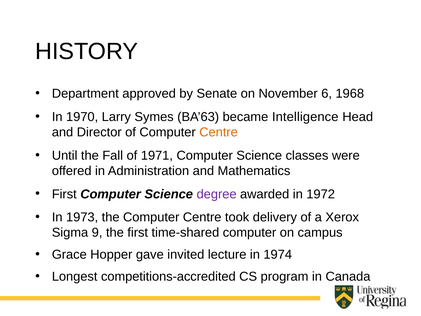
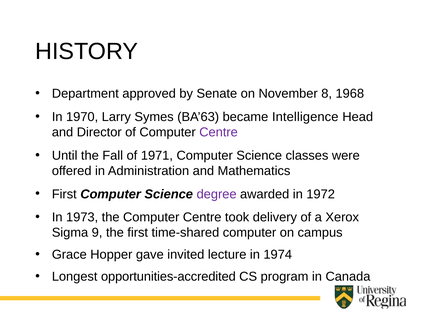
6: 6 -> 8 (327, 94)
Centre colour: orange -> purple (219, 132)
competitions-accredited: competitions-accredited -> opportunities-accredited (168, 276)
